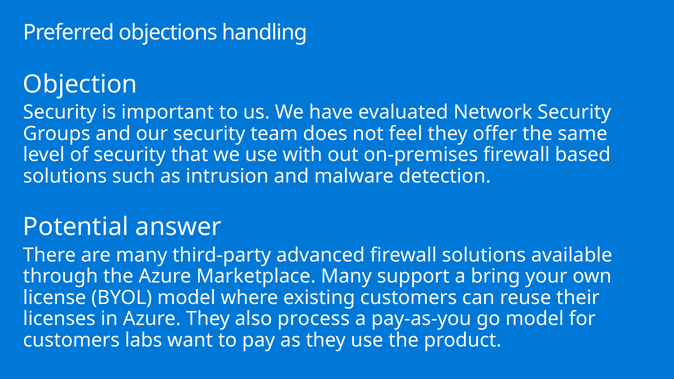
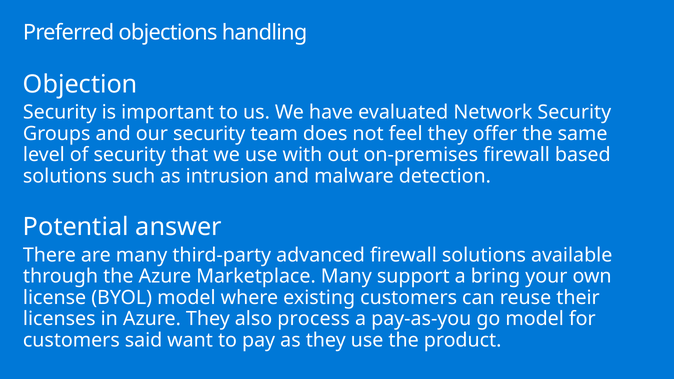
labs: labs -> said (144, 340)
